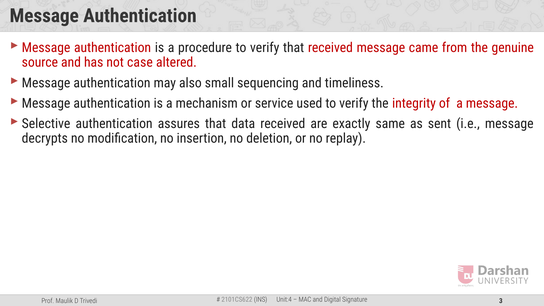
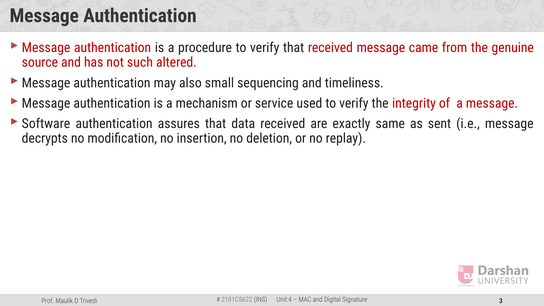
case: case -> such (140, 63)
Selective: Selective -> Software (46, 124)
